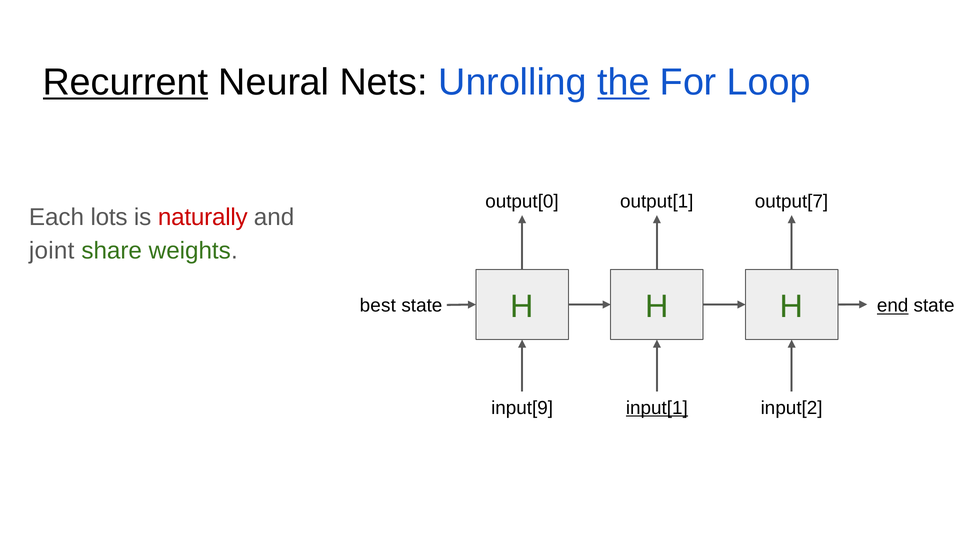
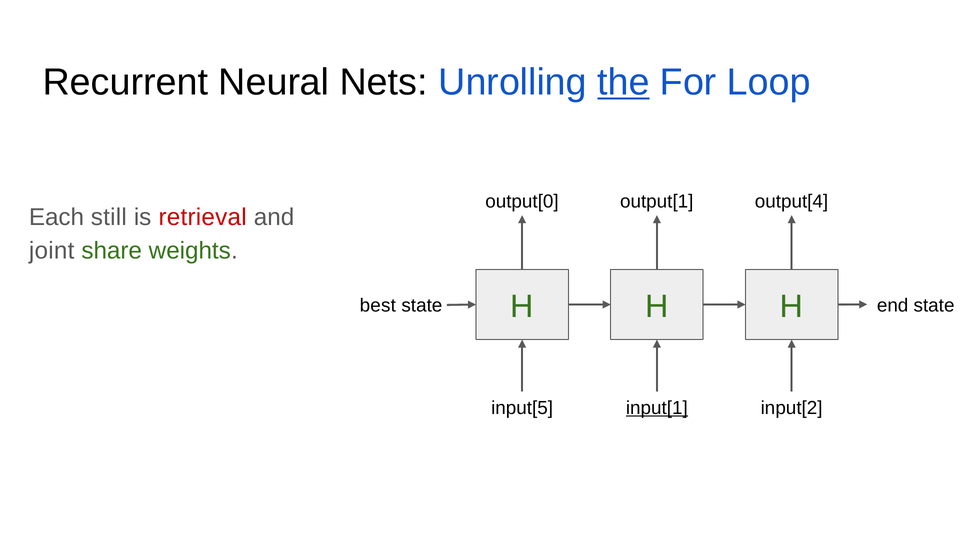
Recurrent underline: present -> none (125, 82)
output[7: output[7 -> output[4 (792, 202)
lots: lots -> still (109, 217)
naturally: naturally -> retrieval (203, 217)
end underline: present -> none (893, 306)
input[9: input[9 -> input[5 (522, 408)
